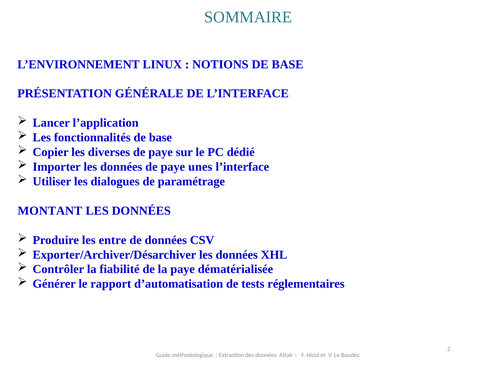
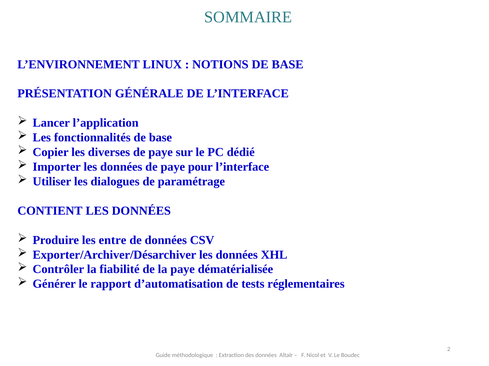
unes: unes -> pour (200, 167)
MONTANT: MONTANT -> CONTIENT (50, 211)
